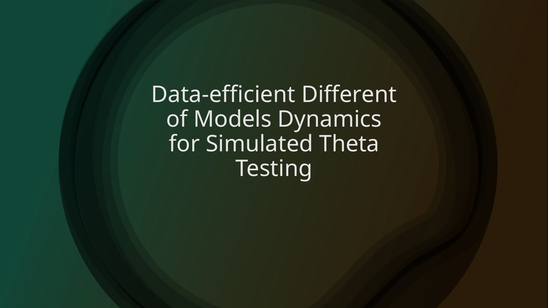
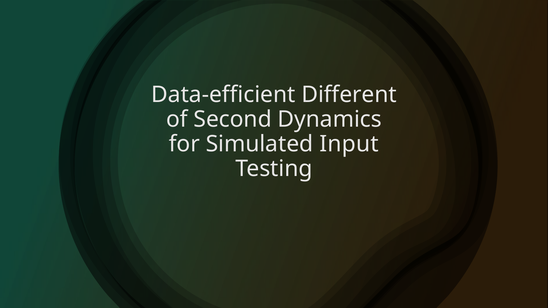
Models: Models -> Second (233, 119)
Theta: Theta -> Input (349, 144)
